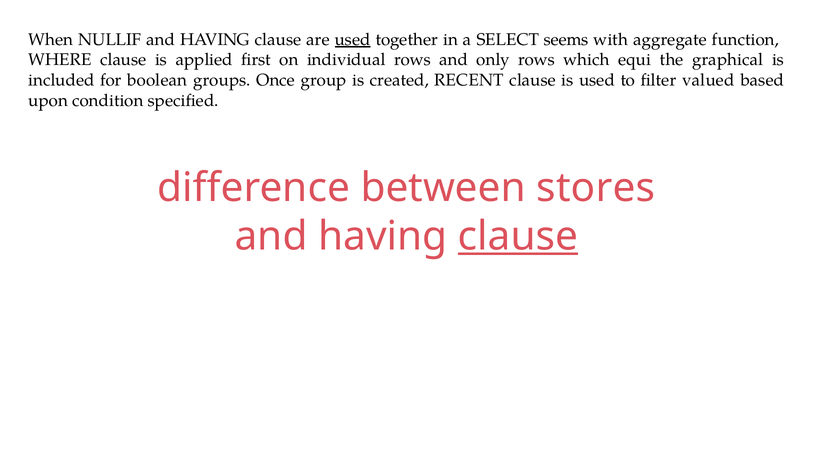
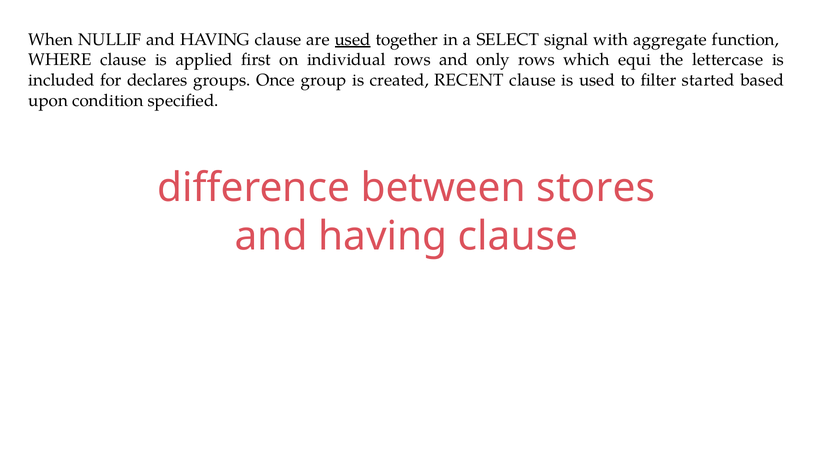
seems: seems -> signal (566, 39)
graphical: graphical -> lettercase (728, 60)
boolean: boolean -> declares (157, 80)
valued: valued -> started (708, 80)
clause underline: present -> none (518, 237)
